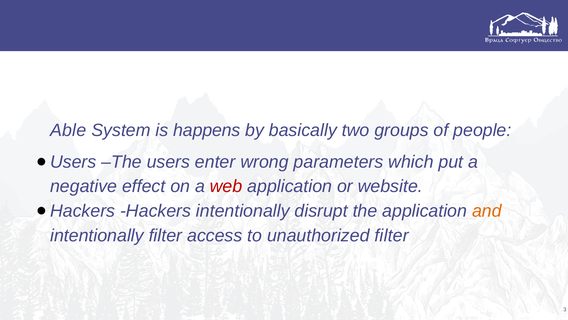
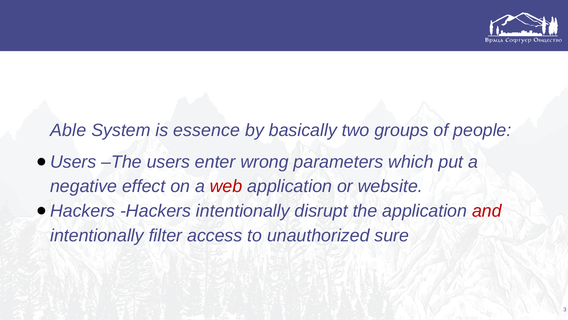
happens: happens -> essence (207, 130)
and colour: orange -> red (487, 211)
unauthorized filter: filter -> sure (392, 235)
